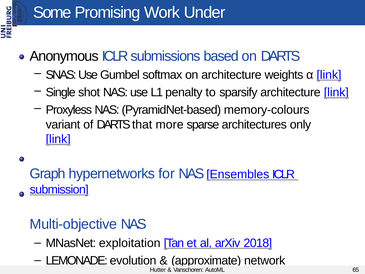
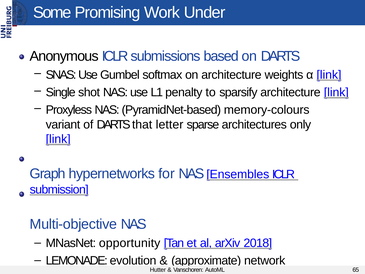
more: more -> letter (170, 124)
exploitation: exploitation -> opportunity (130, 243)
